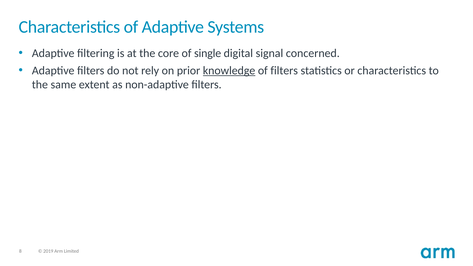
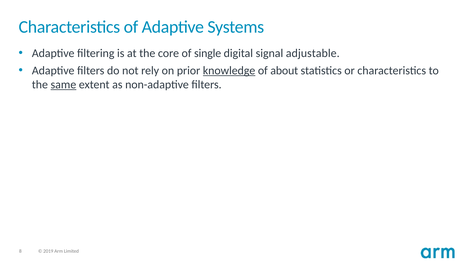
concerned: concerned -> adjustable (313, 53)
of filters: filters -> about (284, 71)
same underline: none -> present (63, 85)
